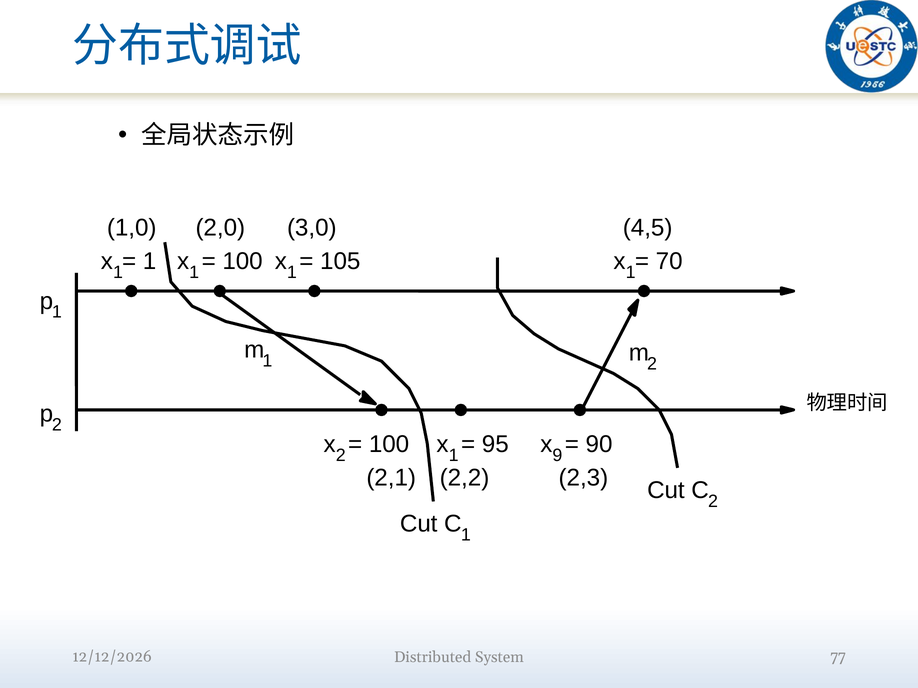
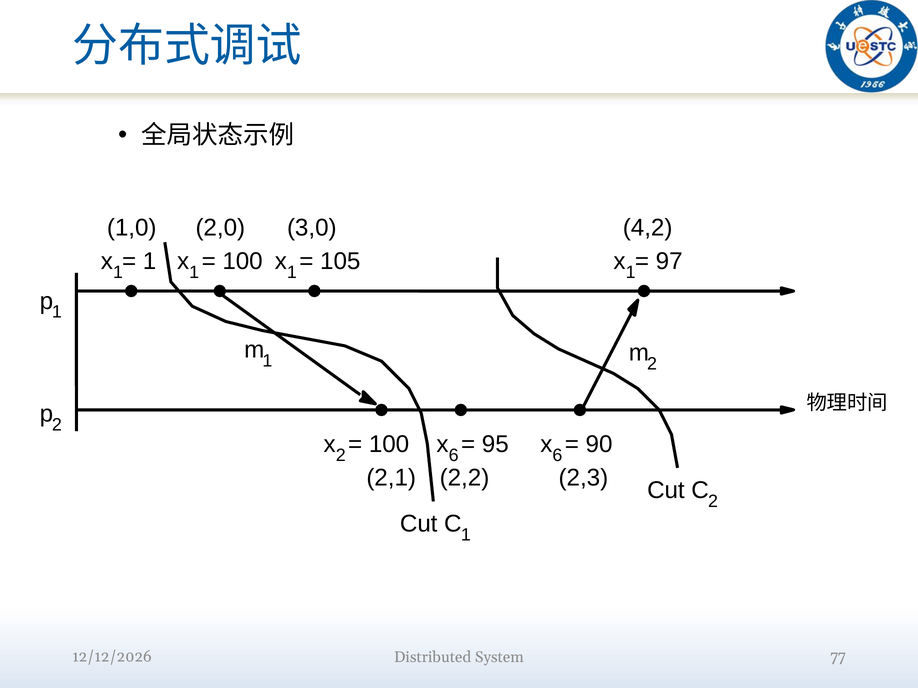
4,5: 4,5 -> 4,2 (648, 228)
70: 70 -> 97 (669, 262)
1: 1 -> 6 (454, 456)
95 x 9: 9 -> 6 (557, 456)
